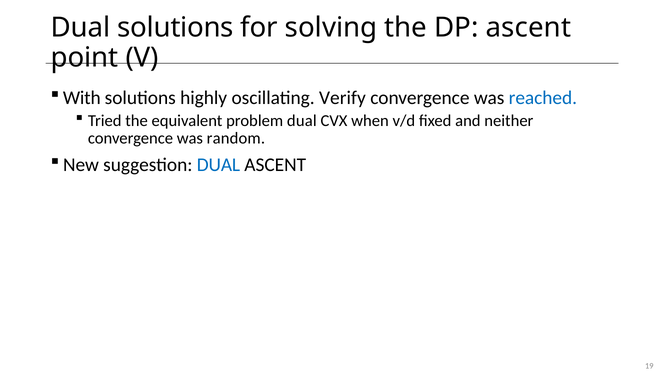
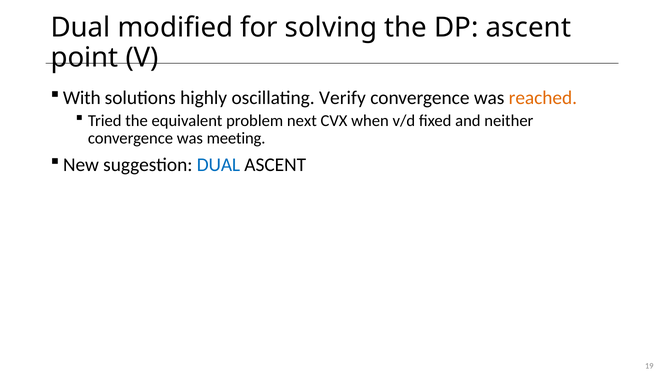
Dual solutions: solutions -> modified (175, 28)
reached colour: blue -> orange (543, 98)
problem dual: dual -> next (302, 120)
random: random -> meeting (236, 138)
